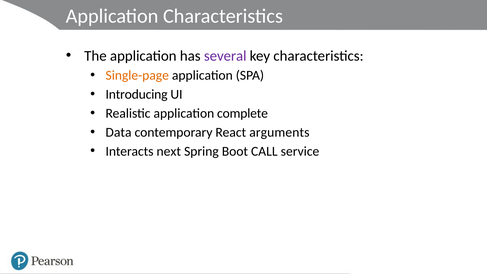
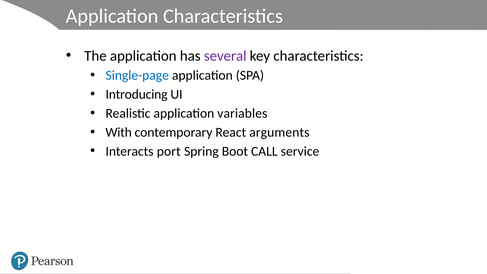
Single-page colour: orange -> blue (137, 75)
complete: complete -> variables (242, 113)
Data: Data -> With (119, 132)
next: next -> port (169, 151)
